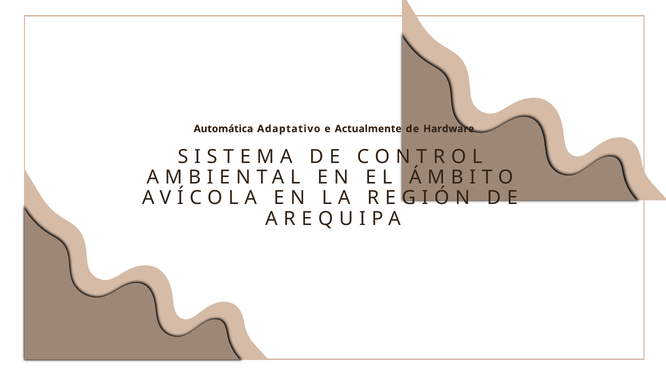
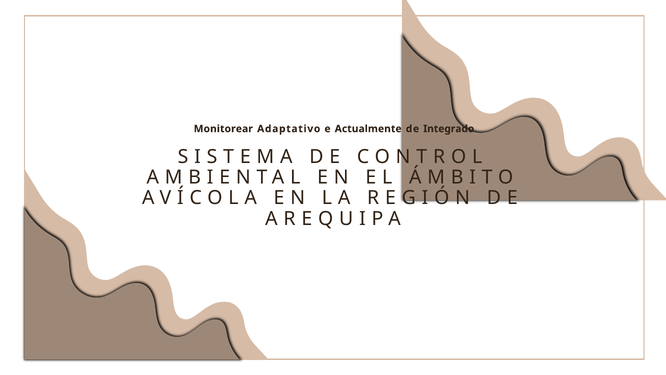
Automática: Automática -> Monitorear (223, 129)
Hardware: Hardware -> Integrado (449, 129)
